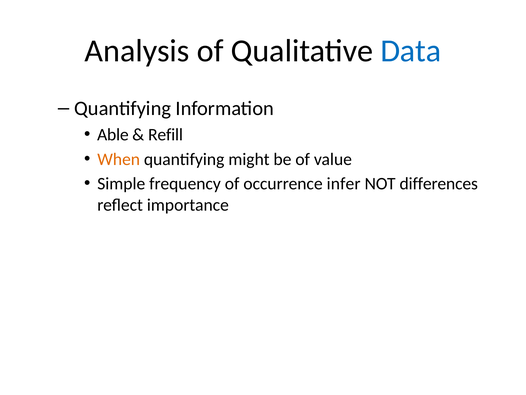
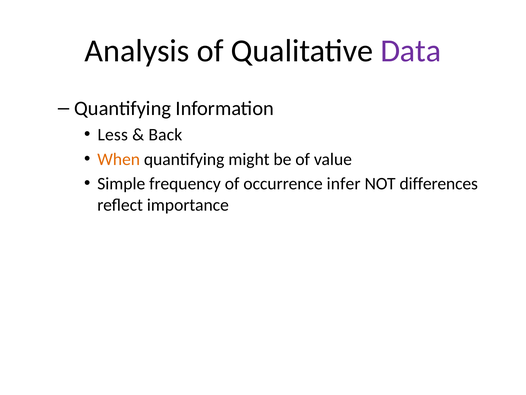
Data colour: blue -> purple (411, 51)
Able: Able -> Less (113, 134)
Refill: Refill -> Back (165, 134)
